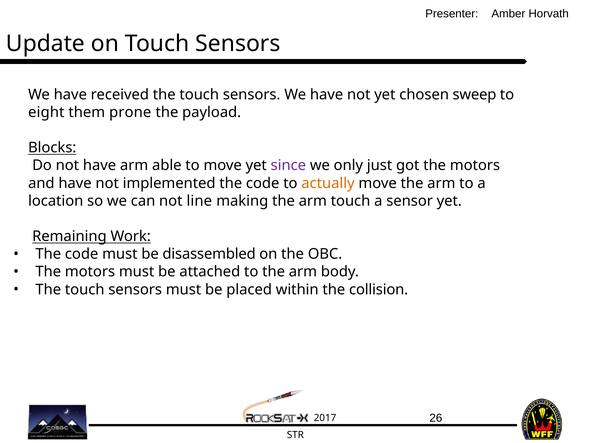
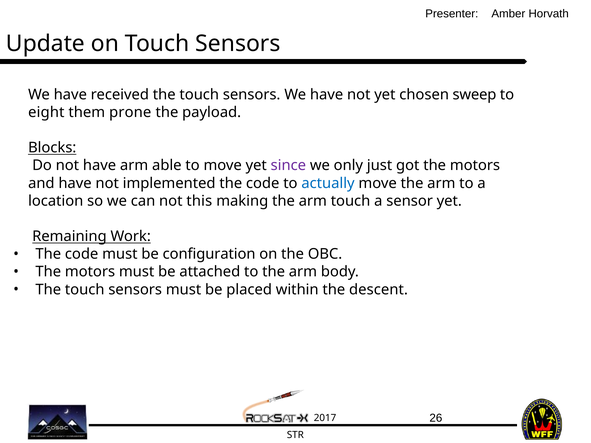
actually colour: orange -> blue (328, 183)
line: line -> this (199, 201)
disassembled: disassembled -> configuration (209, 254)
collision: collision -> descent (379, 290)
